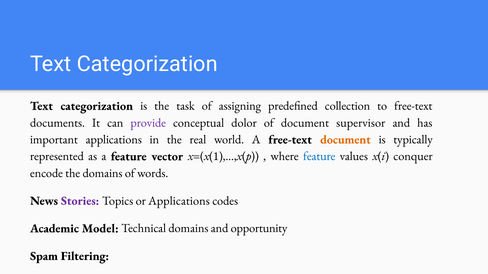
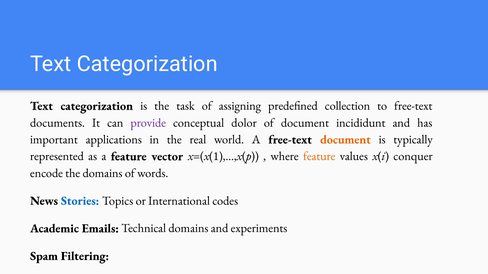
supervisor: supervisor -> incididunt (361, 123)
feature colour: blue -> orange (319, 157)
Stories colour: purple -> blue (80, 201)
or Applications: Applications -> International (179, 201)
Model: Model -> Emails (100, 229)
opportunity: opportunity -> experiments (259, 229)
